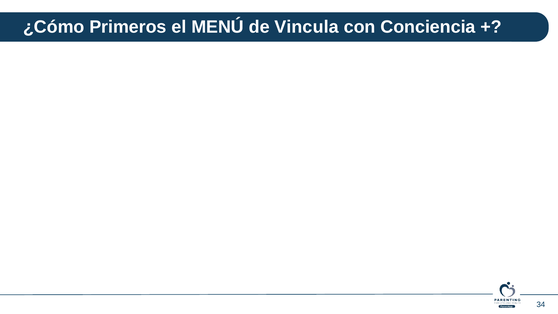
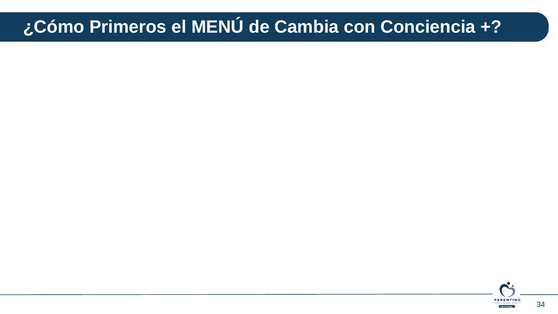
Vincula: Vincula -> Cambia (307, 27)
